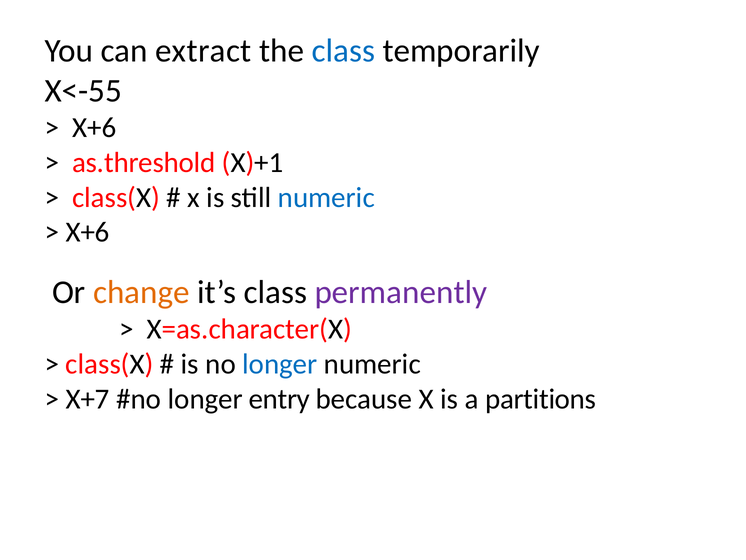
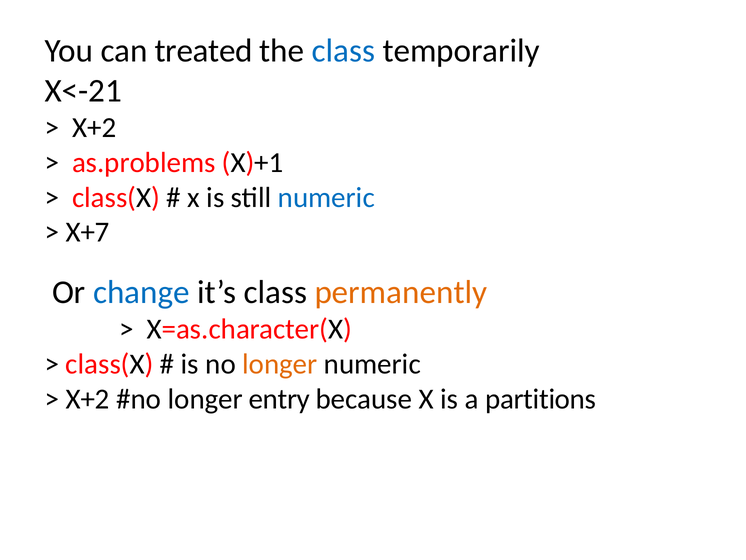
extract: extract -> treated (204, 51)
X<-55: X<-55 -> X<-21 (83, 91)
X+6: X+6 -> X+2 (94, 128)
as.threshold: as.threshold -> as.problems (144, 162)
X+6: X+6 -> X+7 (88, 232)
change colour: orange -> blue (141, 292)
permanently colour: purple -> orange (401, 292)
longer colour: blue -> orange (280, 364)
X+7: X+7 -> X+2 (88, 399)
